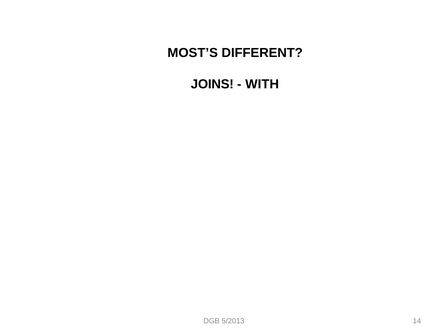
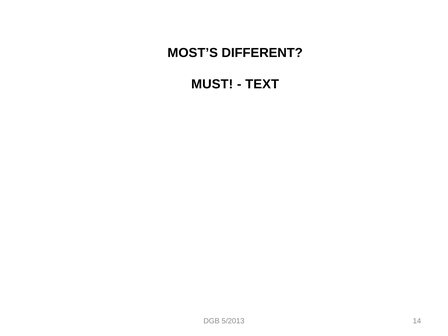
JOINS: JOINS -> MUST (212, 84)
WITH: WITH -> TEXT (262, 84)
